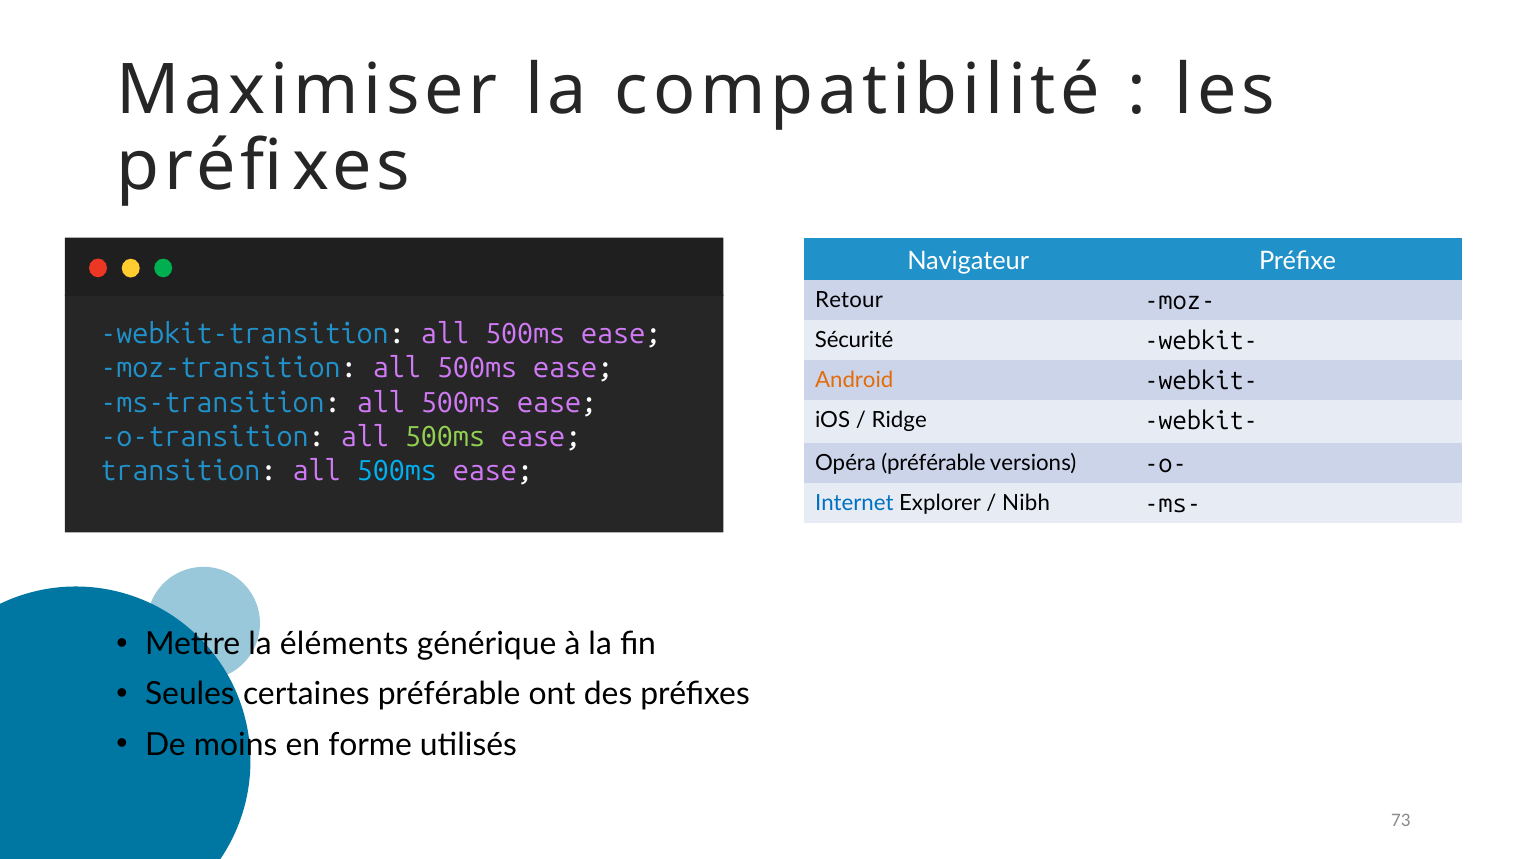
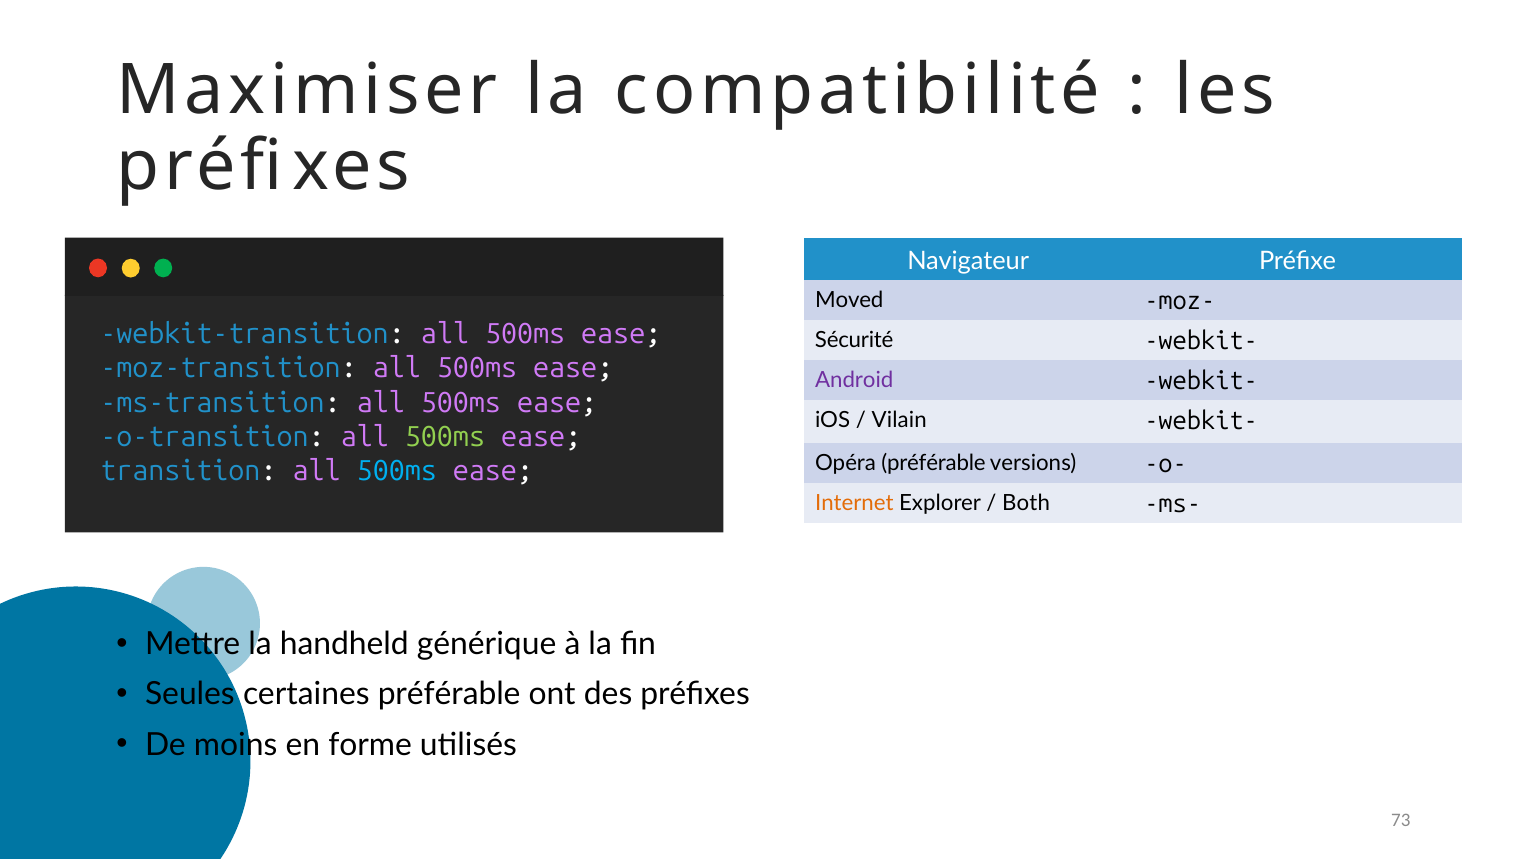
Retour: Retour -> Moved (849, 301)
Android colour: orange -> purple (854, 380)
Ridge: Ridge -> Vilain (899, 420)
Internet colour: blue -> orange (854, 503)
Nibh: Nibh -> Both (1026, 503)
éléments: éléments -> handheld (344, 644)
